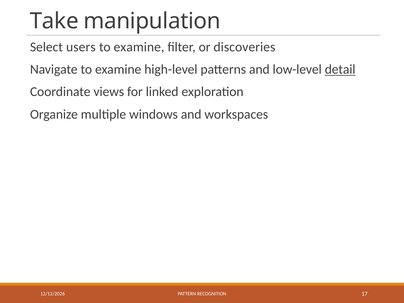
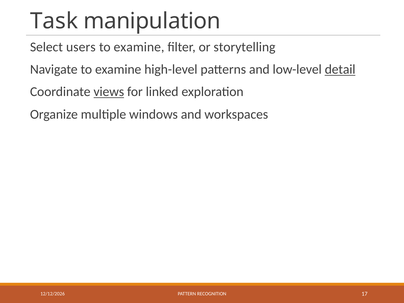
Take: Take -> Task (54, 21)
discoveries: discoveries -> storytelling (245, 47)
views underline: none -> present (109, 92)
